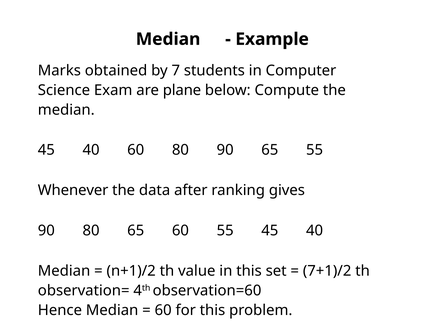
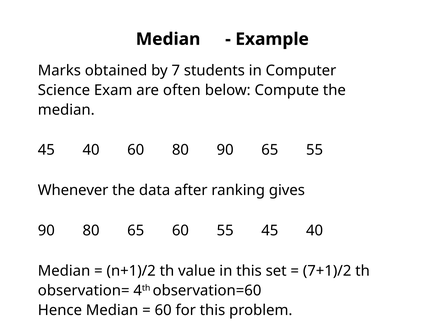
plane: plane -> often (182, 90)
